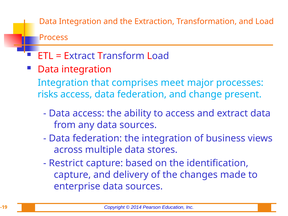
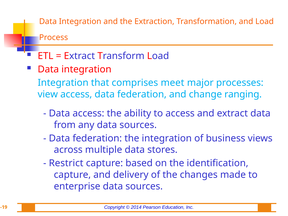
risks: risks -> view (48, 94)
present: present -> ranging (243, 94)
